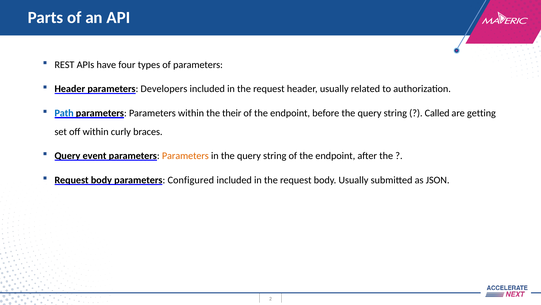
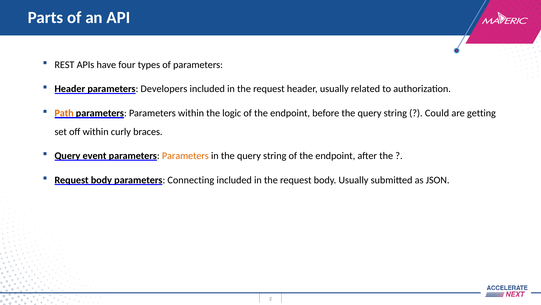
Path colour: blue -> orange (64, 113)
their: their -> logic (232, 113)
Called: Called -> Could (437, 113)
Configured: Configured -> Connecting (191, 180)
